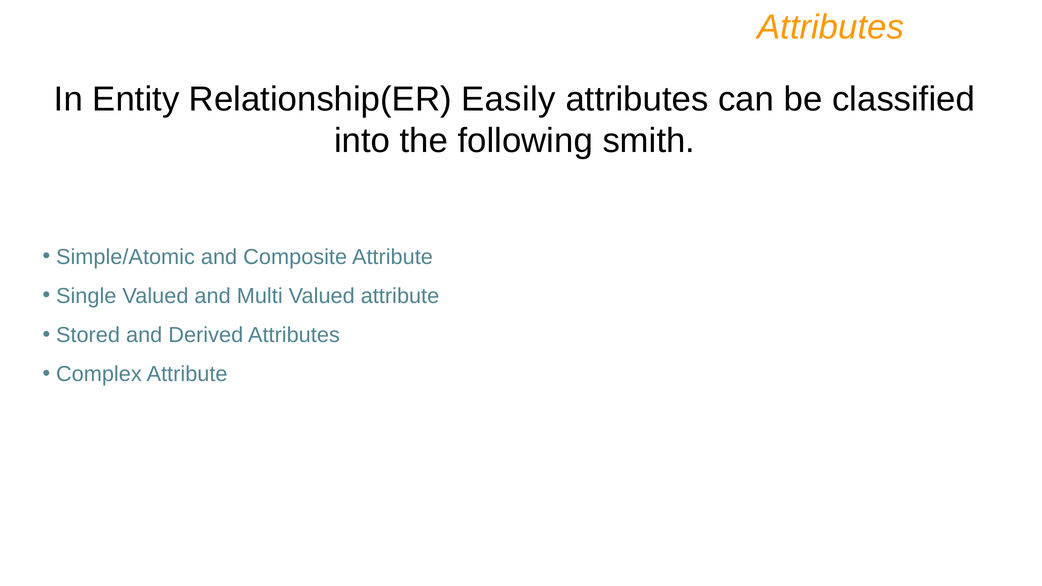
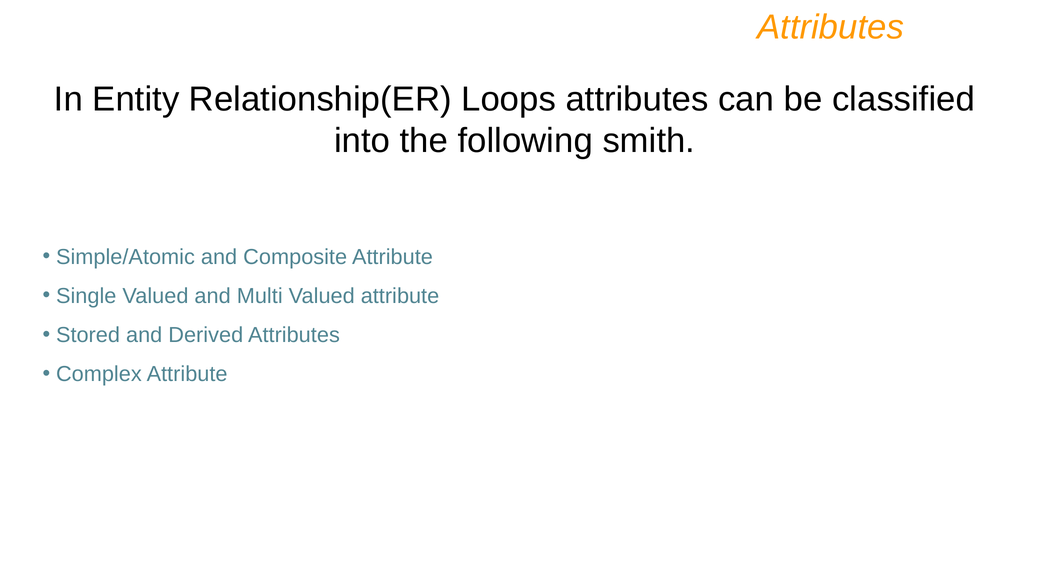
Easily: Easily -> Loops (509, 99)
